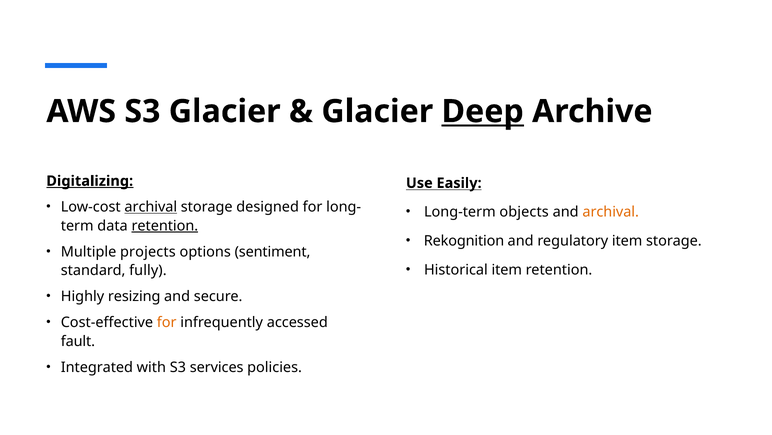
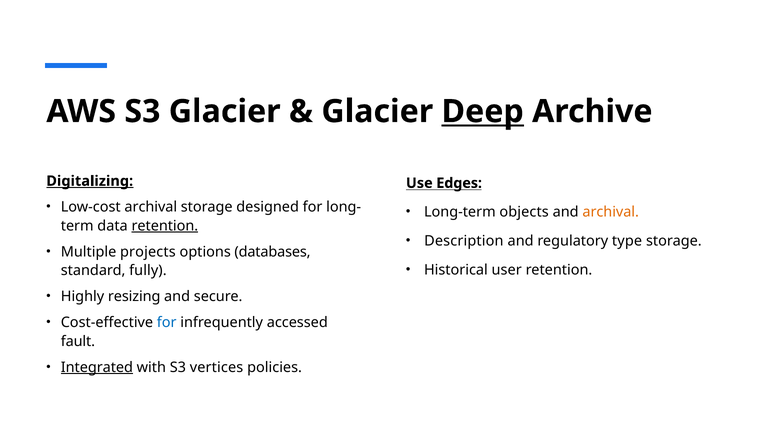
Easily: Easily -> Edges (459, 183)
archival underline: present -> none (151, 207)
Rekognition: Rekognition -> Description (464, 241)
regulatory item: item -> type (627, 241)
sentiment: sentiment -> databases (273, 251)
Historical item: item -> user (507, 269)
for colour: orange -> blue (167, 322)
Integrated underline: none -> present (97, 367)
services: services -> vertices (217, 367)
